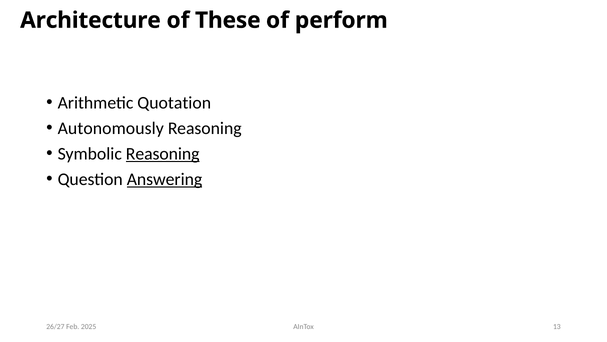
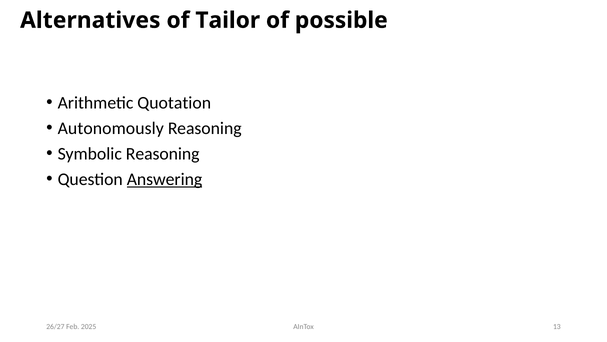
Architecture: Architecture -> Alternatives (90, 20)
These: These -> Tailor (228, 20)
perform: perform -> possible (341, 20)
Reasoning underline: present -> none (163, 154)
